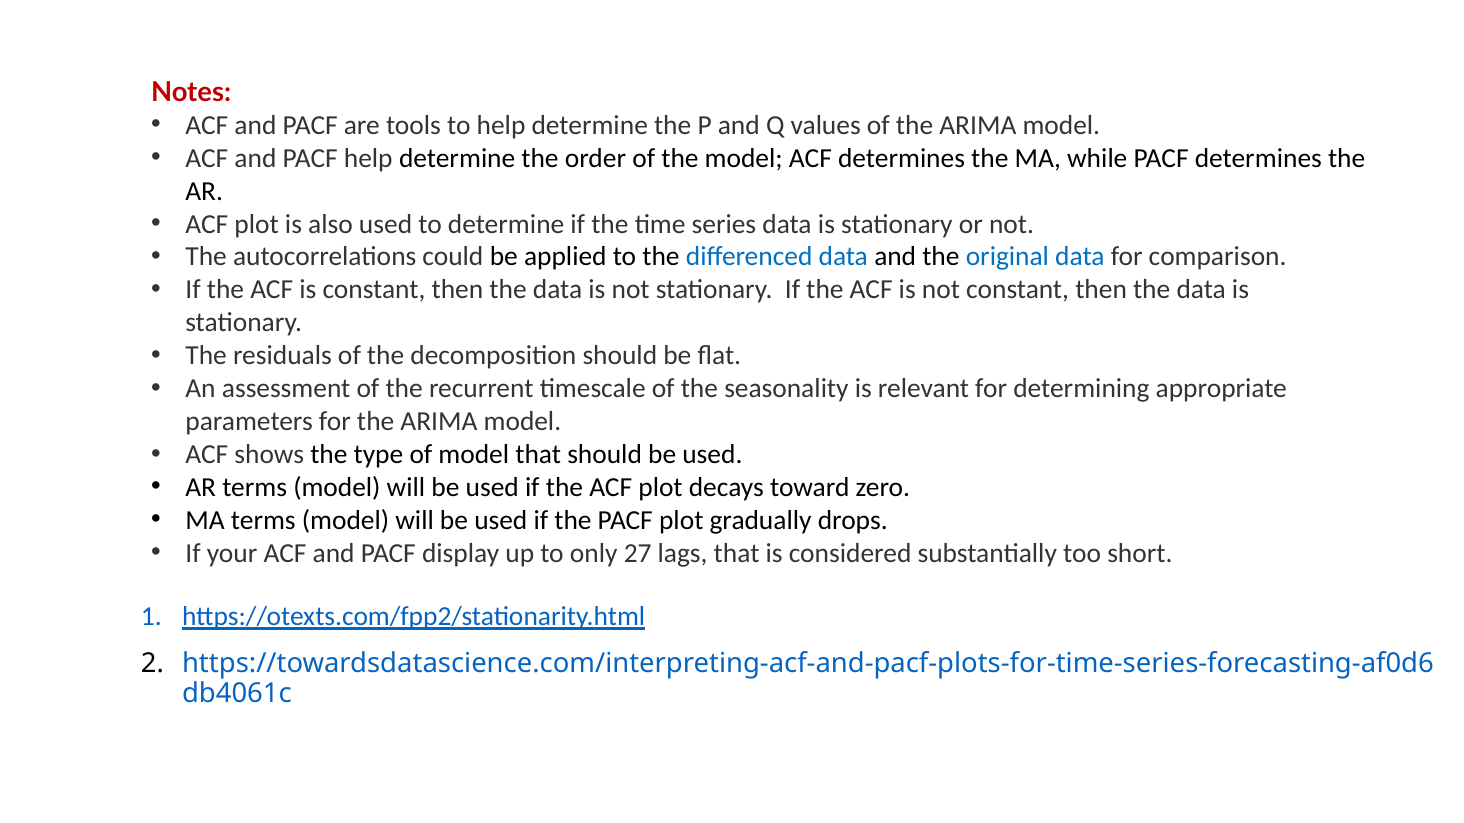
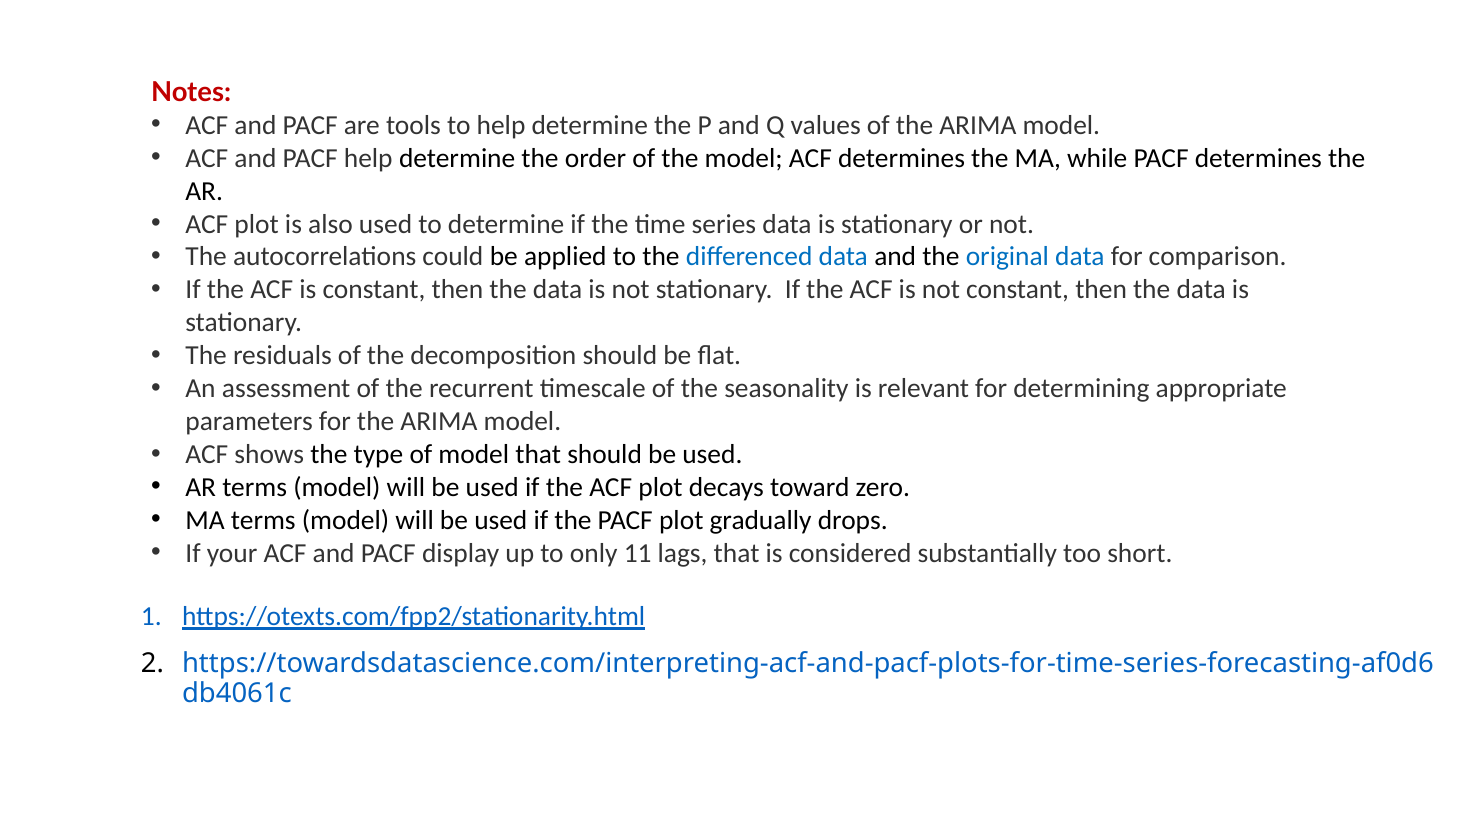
27: 27 -> 11 (638, 554)
